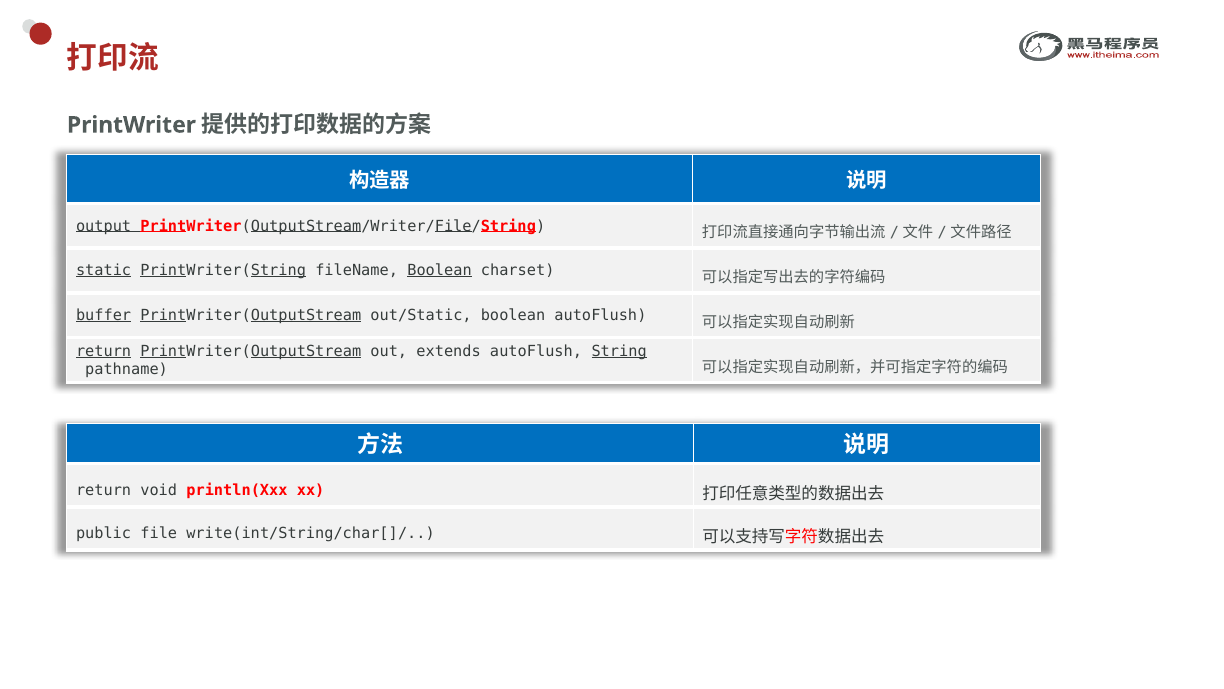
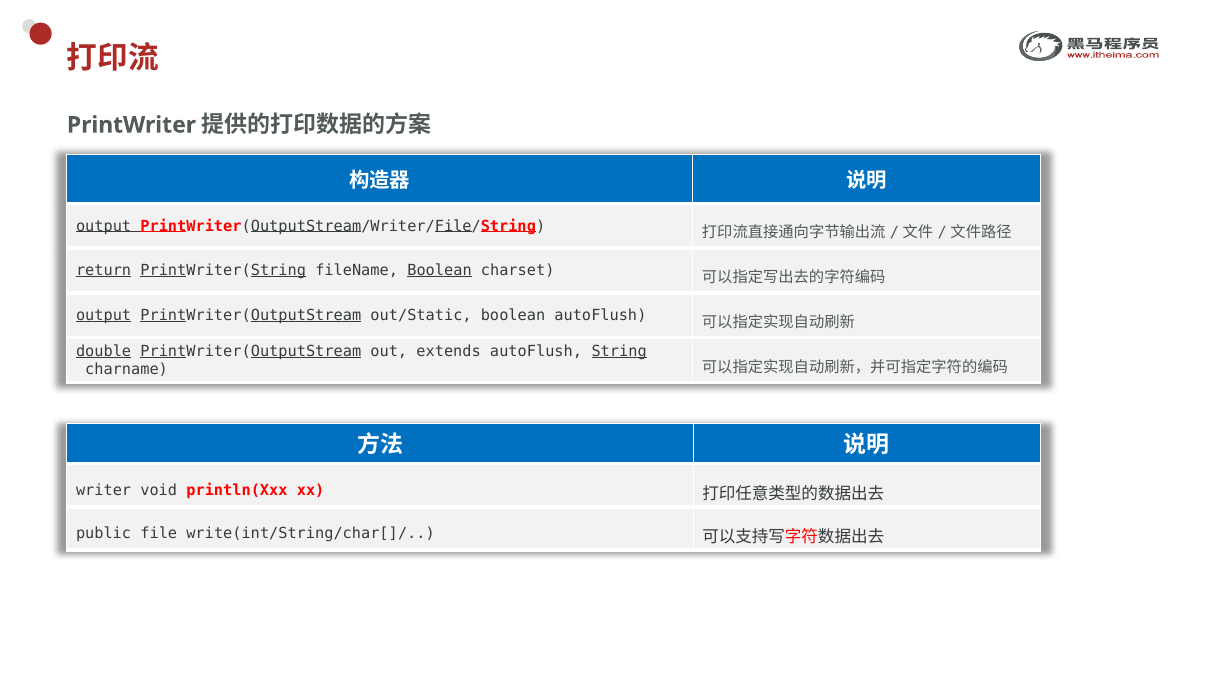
static: static -> return (104, 270)
buffer: buffer -> output (104, 315)
return: return -> double (104, 351)
pathname: pathname -> charname (127, 369)
return: return -> writer (104, 490)
